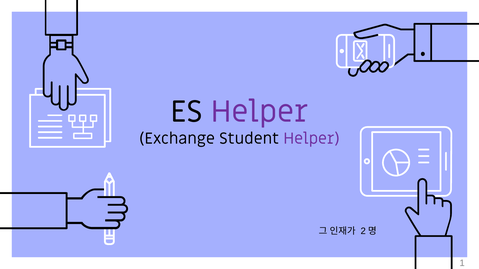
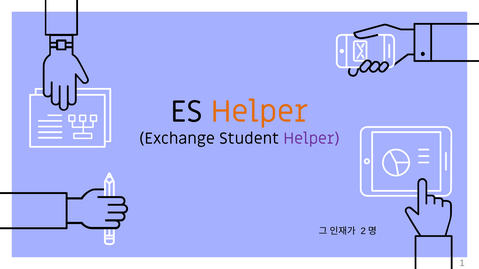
Helper colour: purple -> orange (260, 112)
